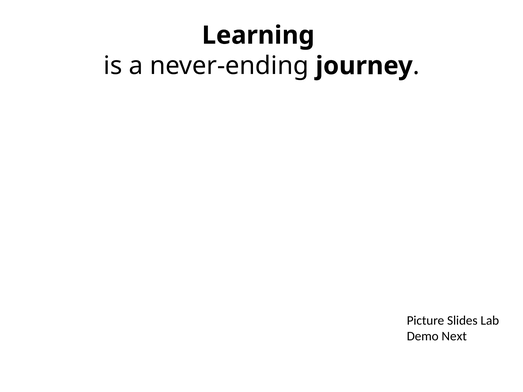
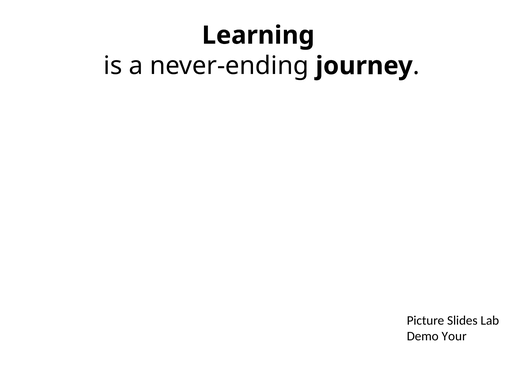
Next: Next -> Your (454, 336)
